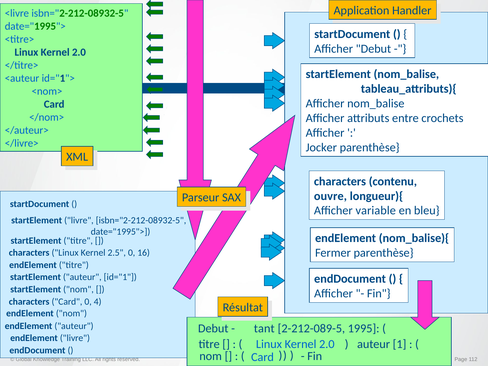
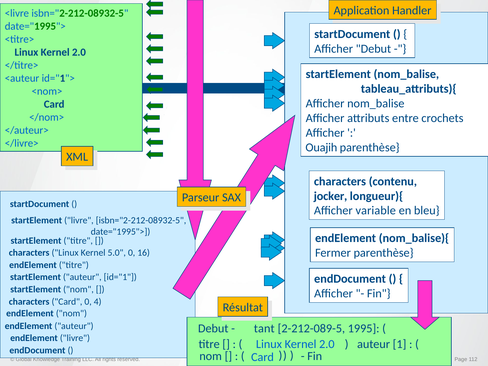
Jocker: Jocker -> Ouajih (321, 147)
ouvre: ouvre -> jocker (331, 196)
2.5: 2.5 -> 5.0 (117, 253)
